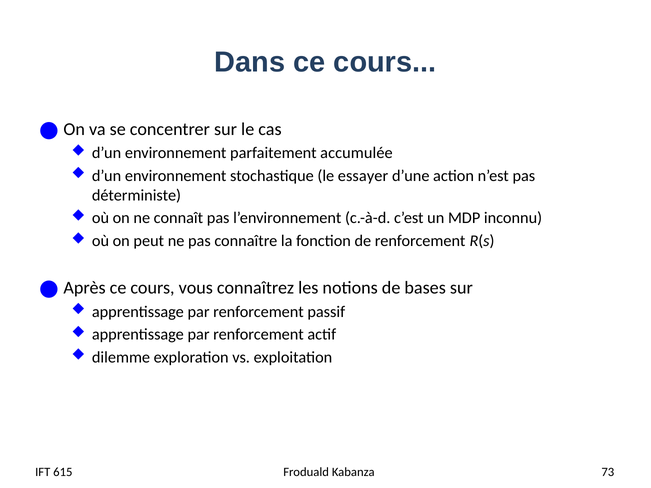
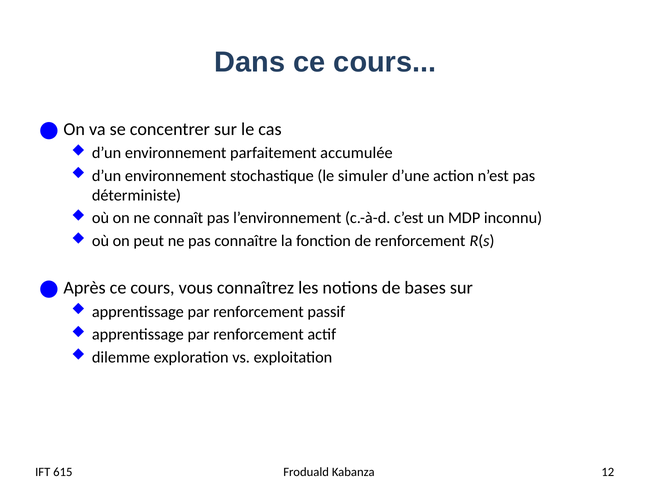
essayer: essayer -> simuler (363, 176)
73: 73 -> 12 (608, 472)
